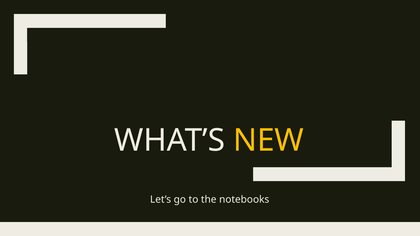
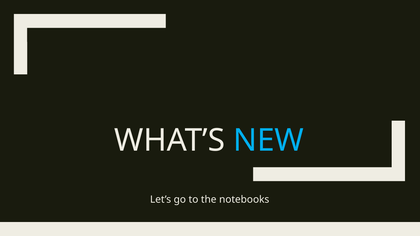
NEW colour: yellow -> light blue (269, 141)
